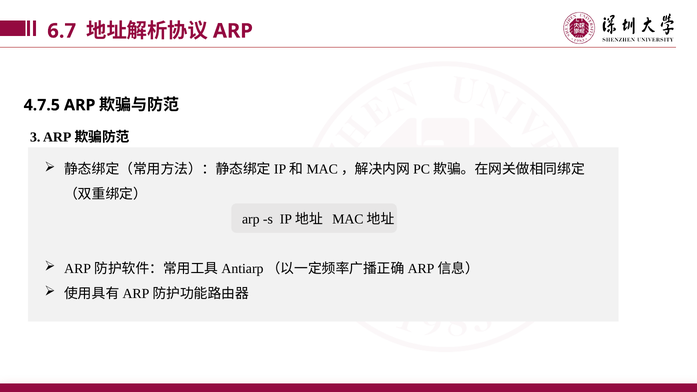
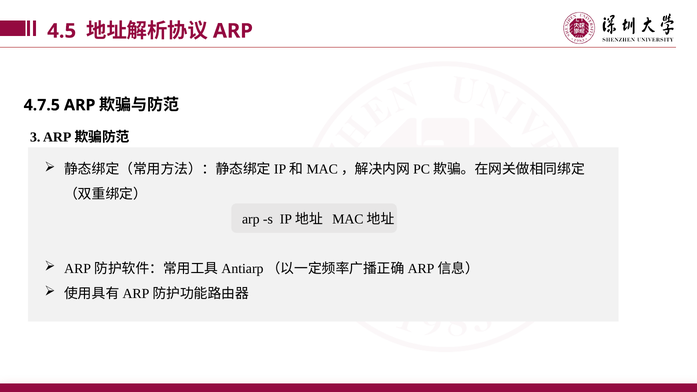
6.7: 6.7 -> 4.5 (62, 31)
